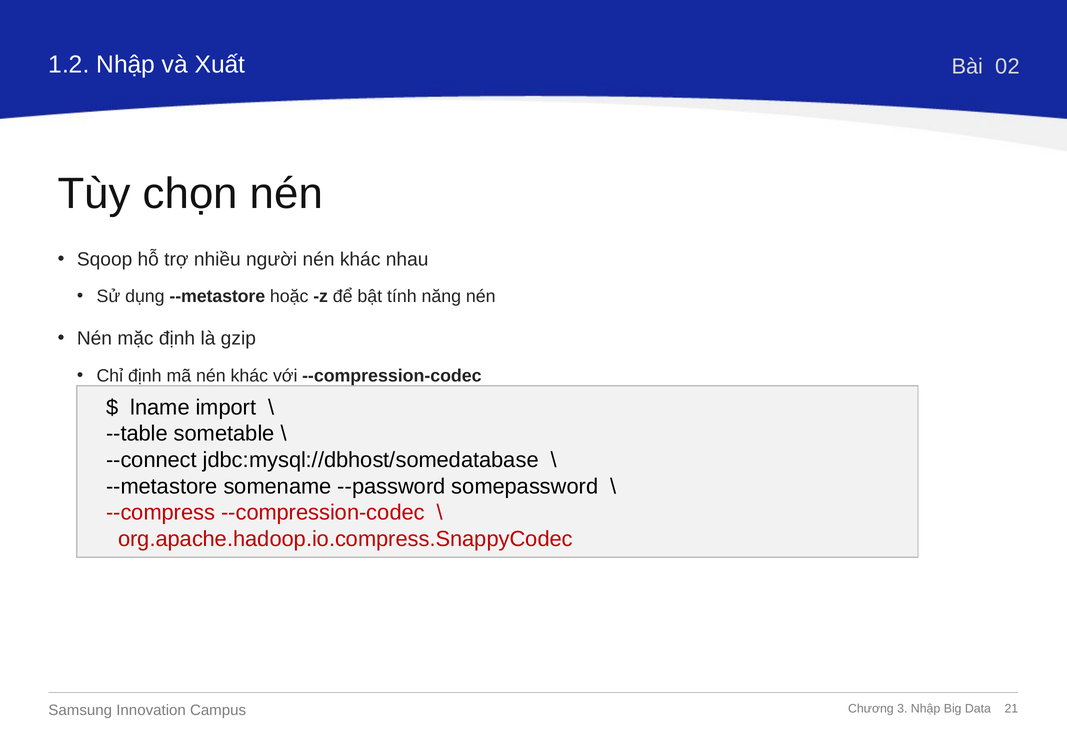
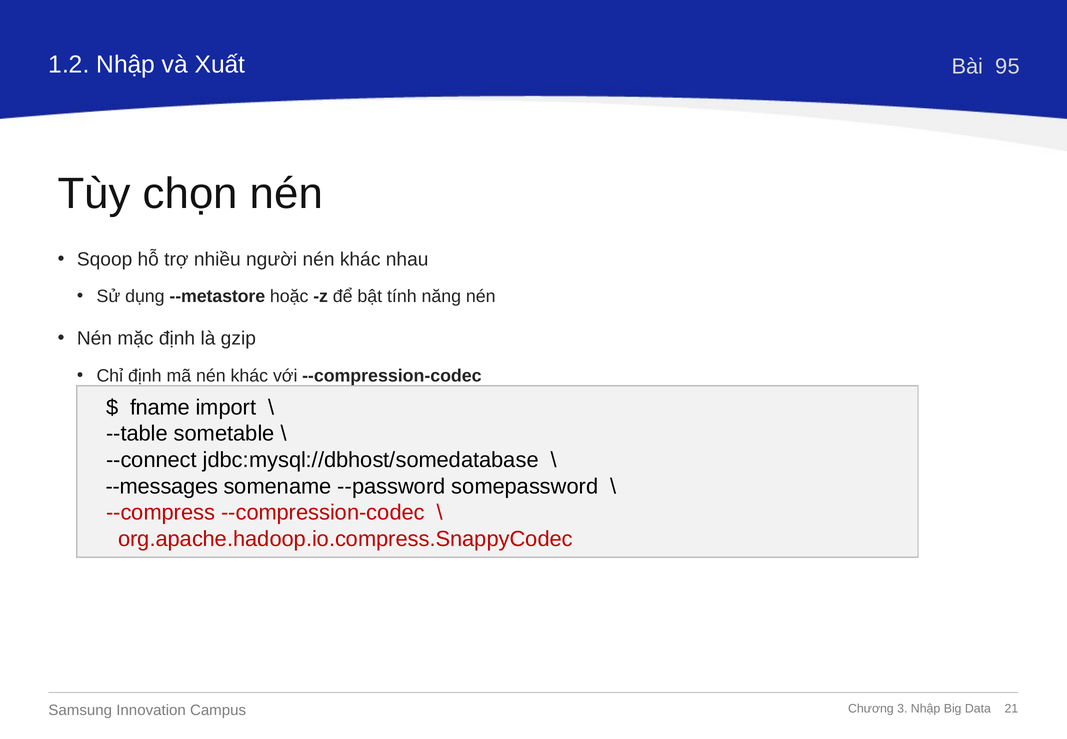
02: 02 -> 95 (1008, 67)
lname: lname -> fname (160, 407)
--metastore: --metastore -> --messages (162, 486)
